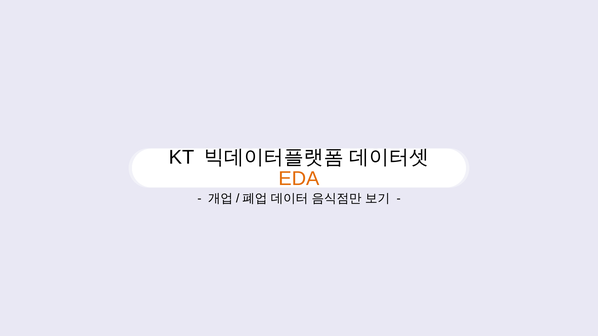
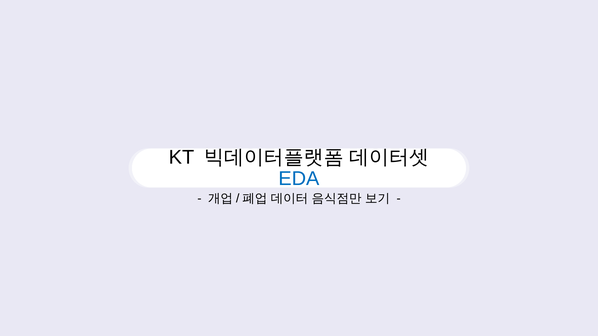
EDA colour: orange -> blue (299, 179)
